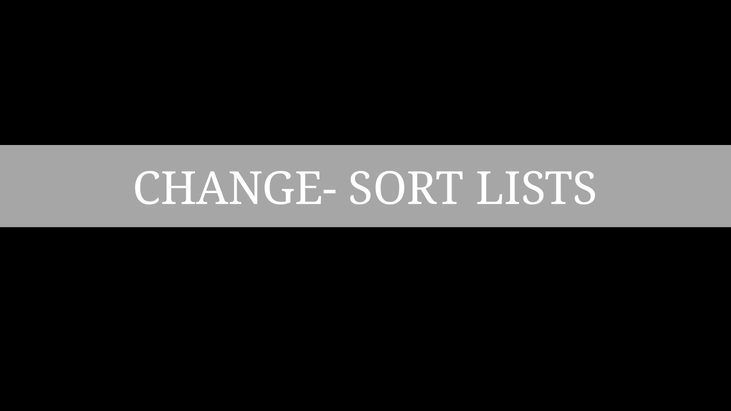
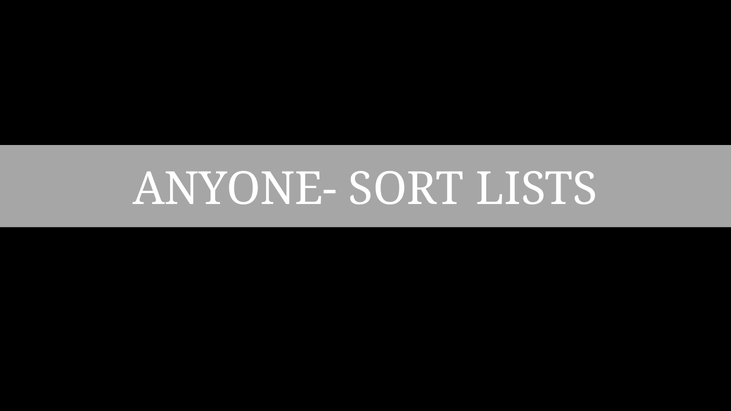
CHANGE-: CHANGE- -> ANYONE- (235, 189)
